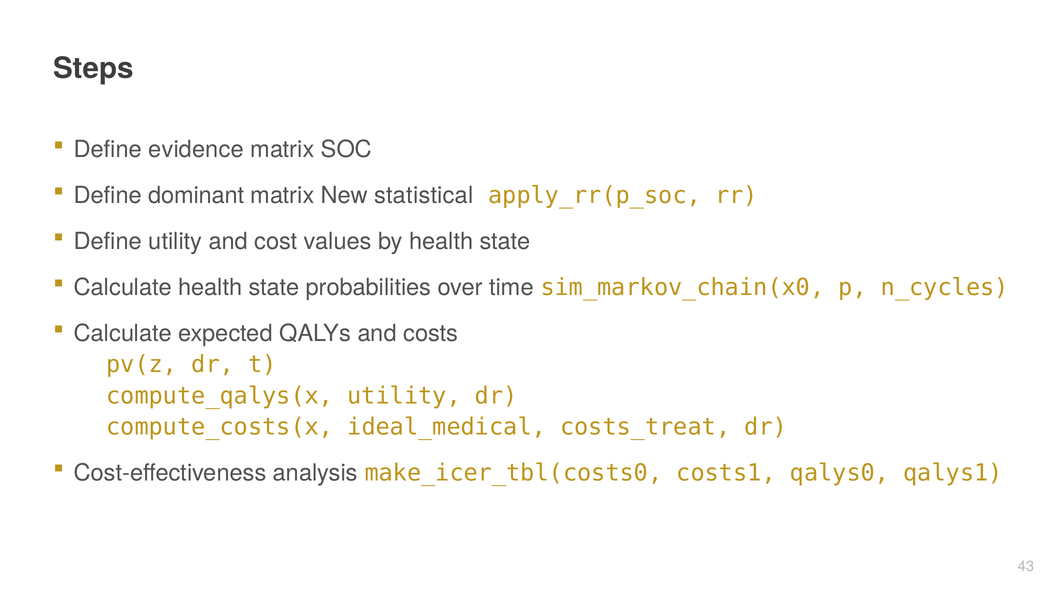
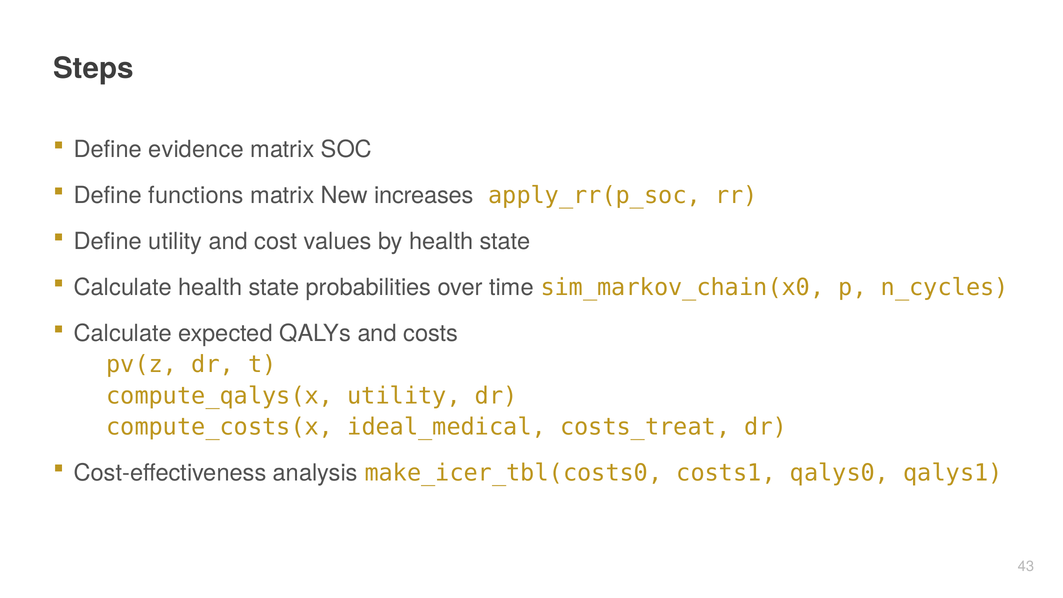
dominant: dominant -> functions (196, 196)
statistical: statistical -> increases (424, 196)
